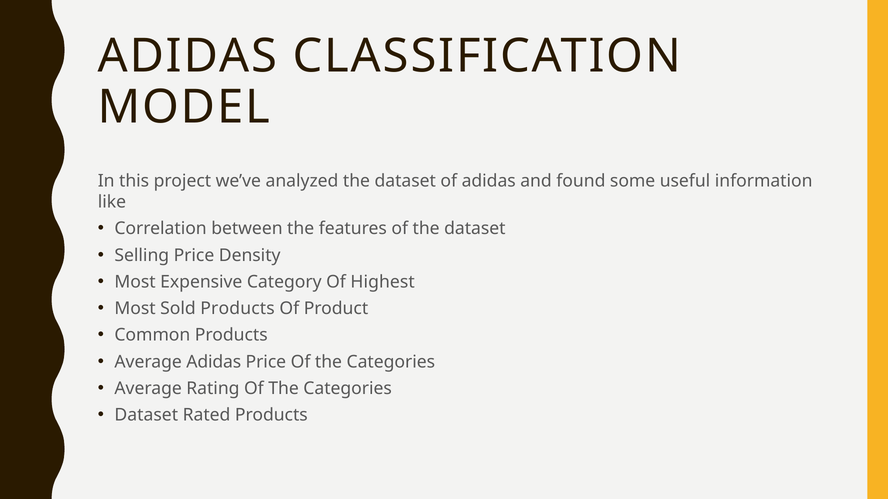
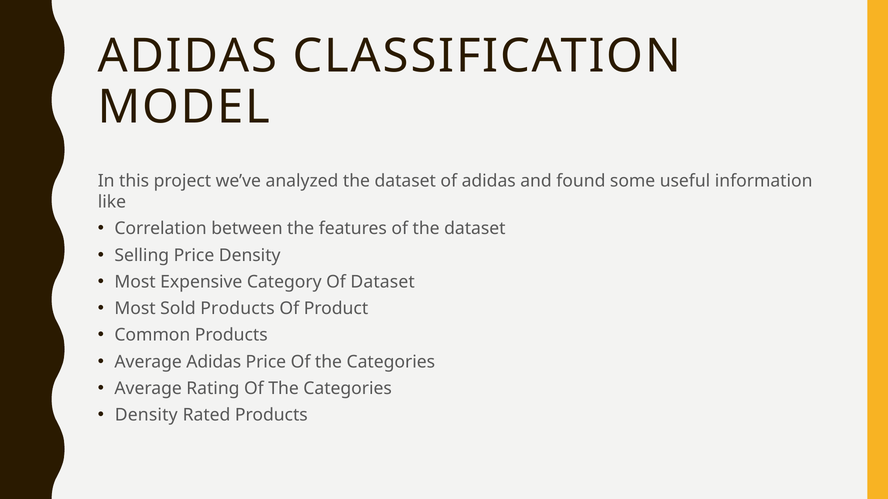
Of Highest: Highest -> Dataset (383, 282)
Dataset: Dataset -> Density (146, 416)
